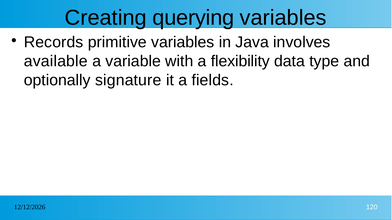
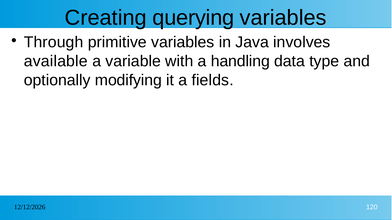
Records: Records -> Through (54, 42)
flexibility: flexibility -> handling (240, 61)
signature: signature -> modifying (128, 80)
